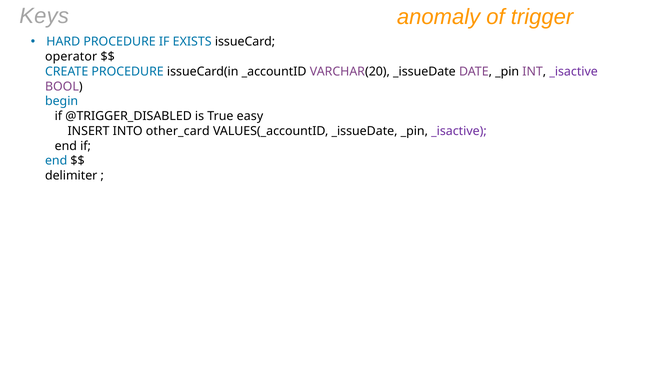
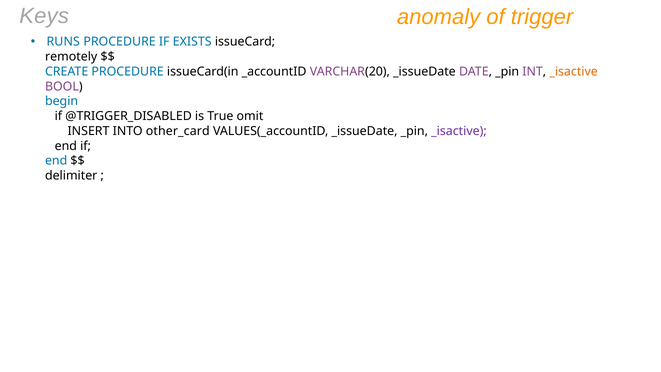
HARD: HARD -> RUNS (63, 42)
operator: operator -> remotely (71, 57)
_isactive colour: purple -> orange (574, 72)
easy: easy -> omit (250, 116)
